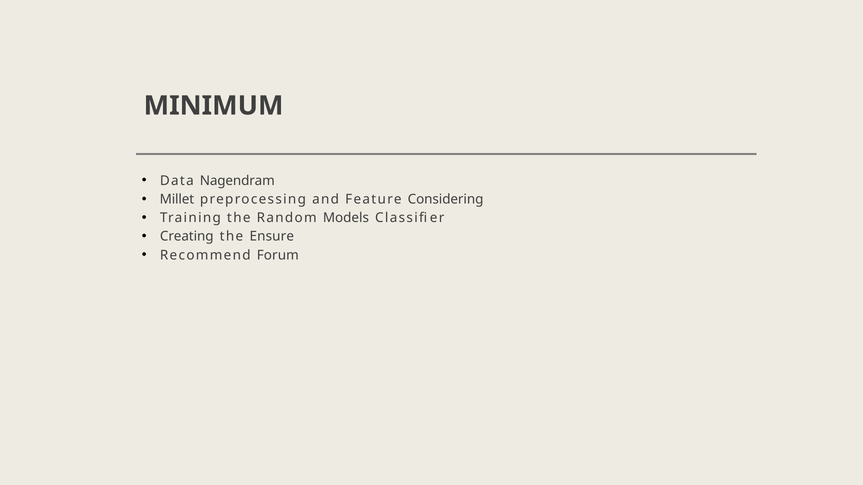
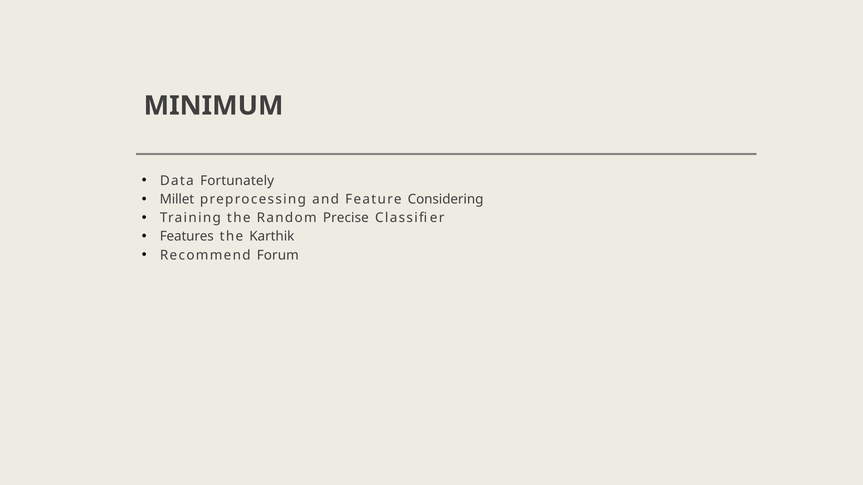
Nagendram: Nagendram -> Fortunately (237, 181)
Models: Models -> Precise (346, 218)
Creating: Creating -> Features (187, 237)
Ensure: Ensure -> Karthik (272, 237)
